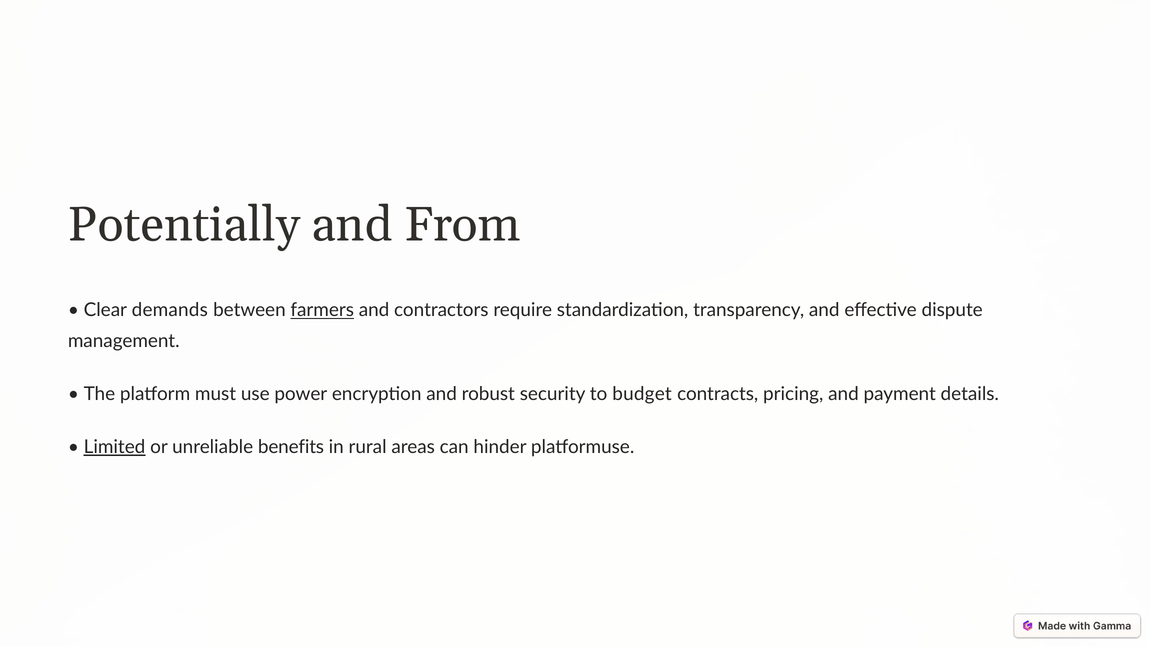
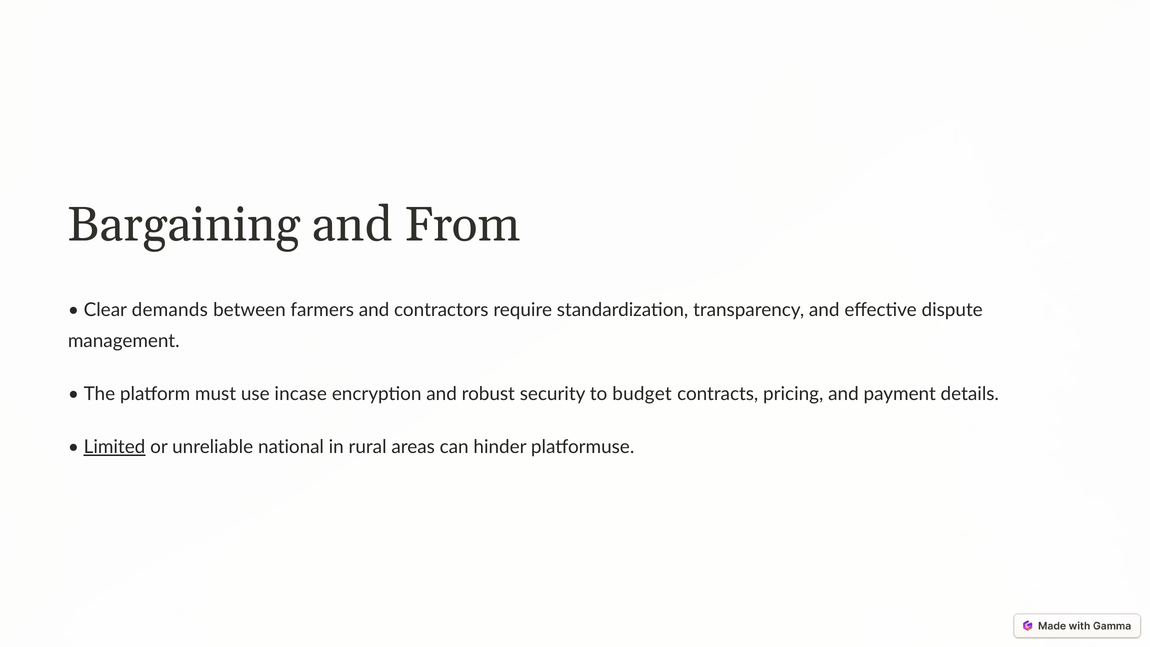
Potentially: Potentially -> Bargaining (184, 225)
farmers underline: present -> none (322, 310)
power: power -> incase (301, 394)
benefits: benefits -> national (291, 447)
